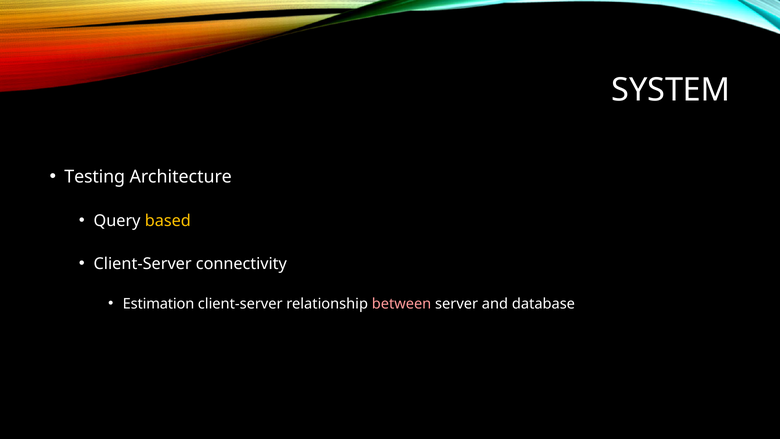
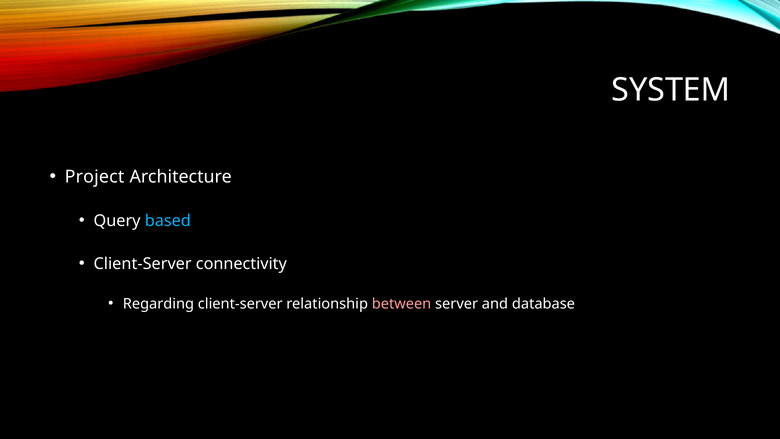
Testing: Testing -> Project (95, 177)
based colour: yellow -> light blue (168, 221)
Estimation: Estimation -> Regarding (158, 304)
